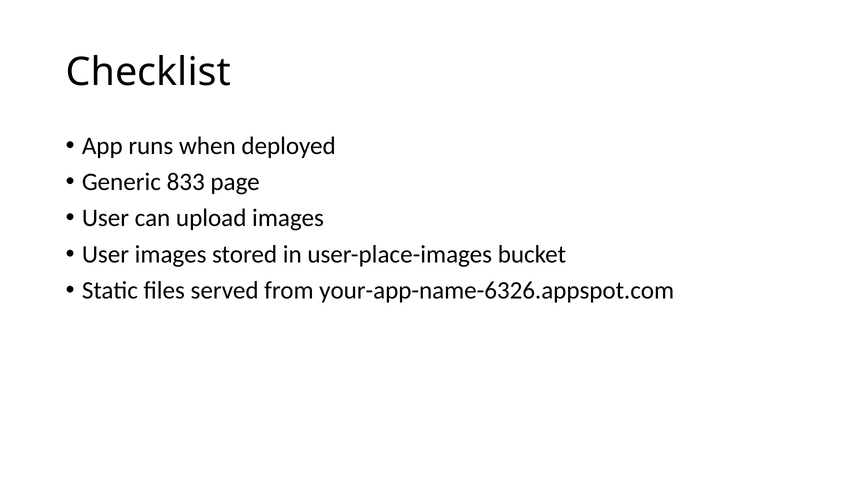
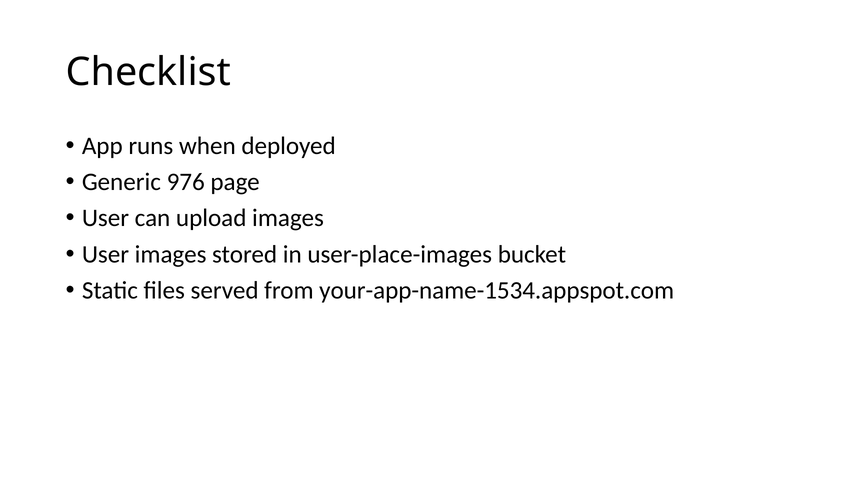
833: 833 -> 976 (186, 182)
your-app-name-6326.appspot.com: your-app-name-6326.appspot.com -> your-app-name-1534.appspot.com (497, 290)
